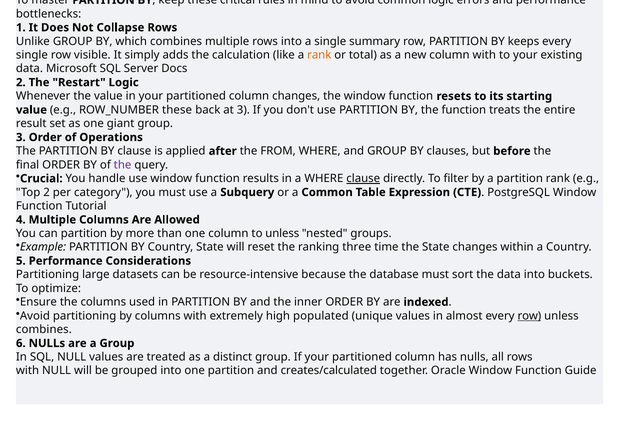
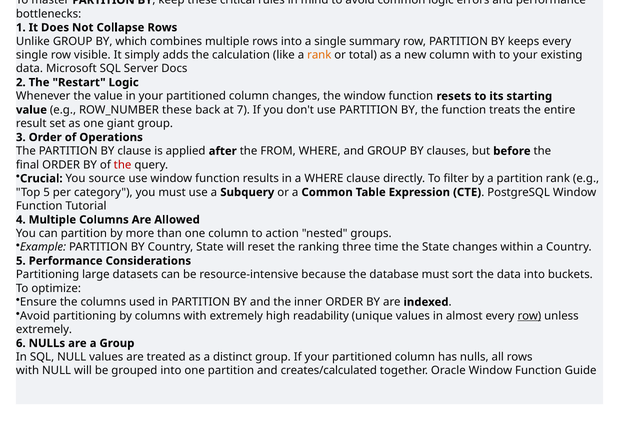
at 3: 3 -> 7 (243, 110)
the colour: purple -> red (123, 165)
handle: handle -> source (107, 178)
clause underline: present -> none (363, 178)
Top 2: 2 -> 5 (47, 192)
to unless: unless -> action (282, 233)
populated: populated -> readability (321, 315)
combines: combines -> extremely (44, 329)
